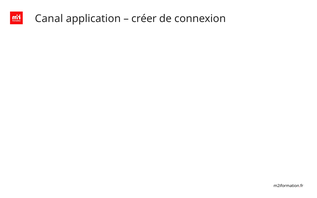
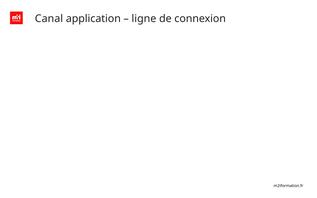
créer: créer -> ligne (144, 19)
